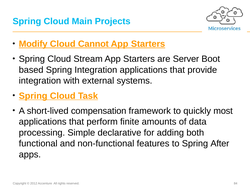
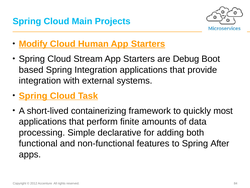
Cannot: Cannot -> Human (93, 44)
Server: Server -> Debug (186, 59)
compensation: compensation -> containerizing (99, 111)
